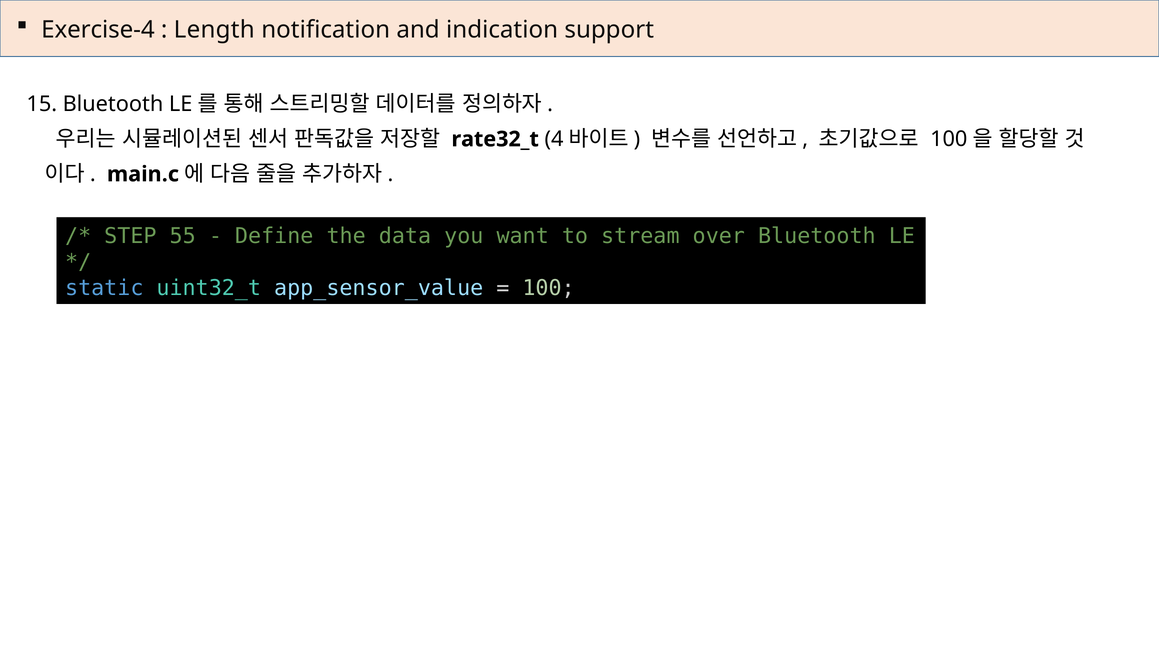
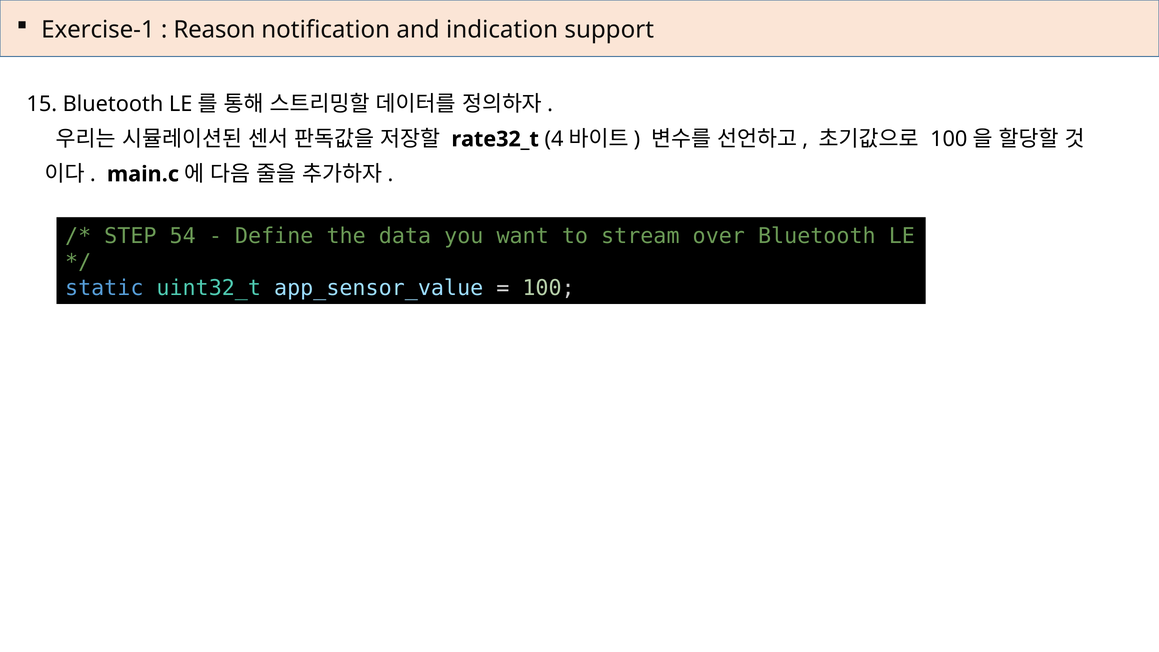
Exercise-4: Exercise-4 -> Exercise-1 (98, 30)
Length: Length -> Reason (214, 30)
55: 55 -> 54 (183, 236)
